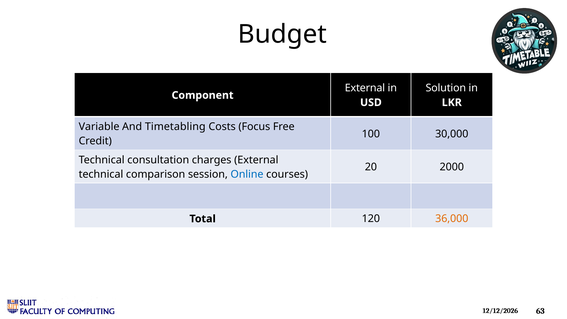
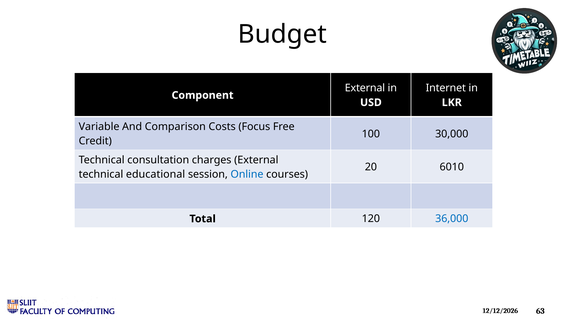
Solution: Solution -> Internet (446, 88)
Timetabling: Timetabling -> Comparison (175, 127)
2000: 2000 -> 6010 (452, 167)
comparison: comparison -> educational (156, 174)
36,000 colour: orange -> blue (452, 219)
